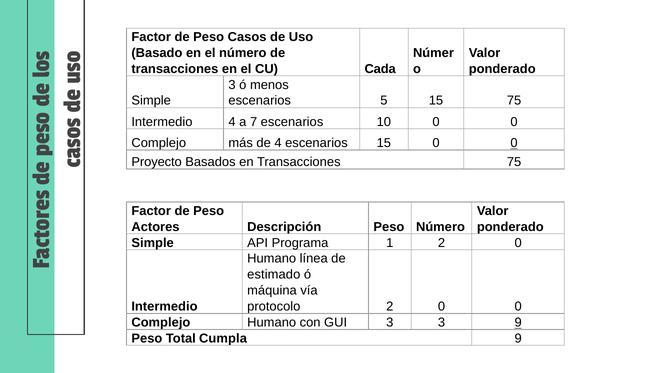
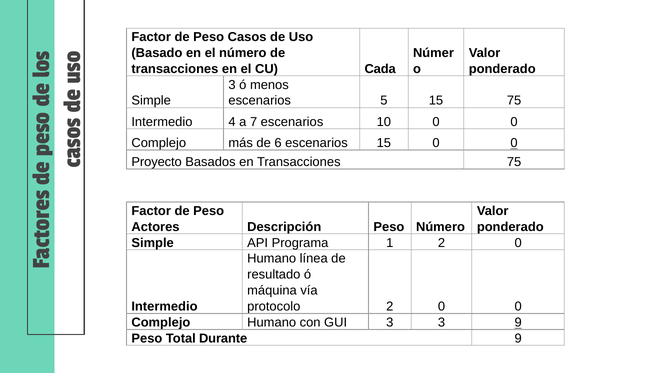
de 4: 4 -> 6 (278, 143)
estimado: estimado -> resultado (274, 275)
Cumpla: Cumpla -> Durante (223, 339)
